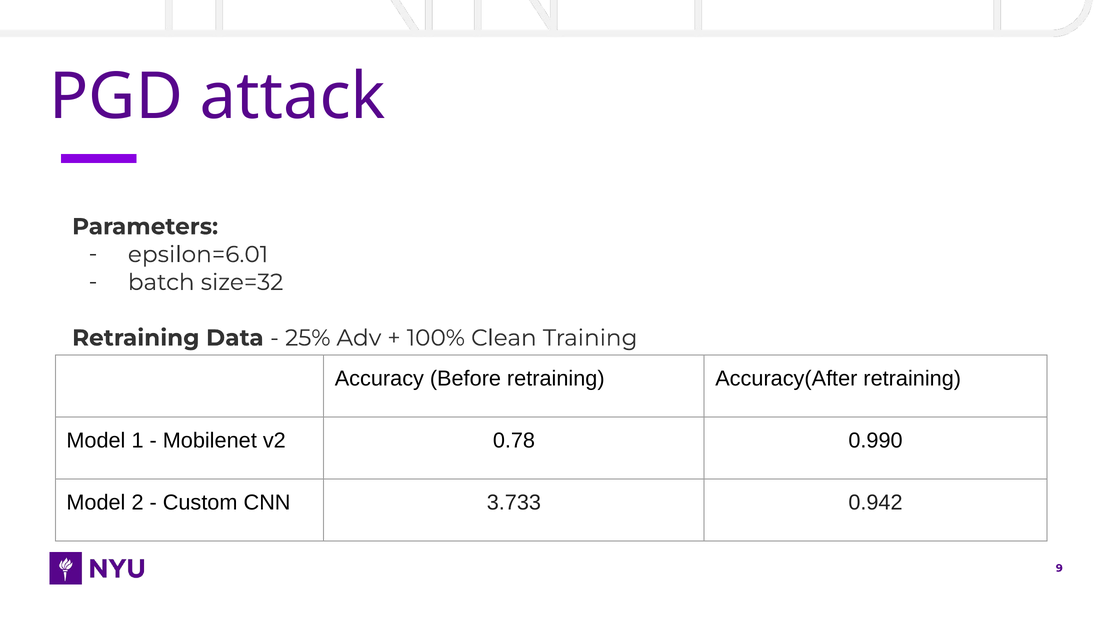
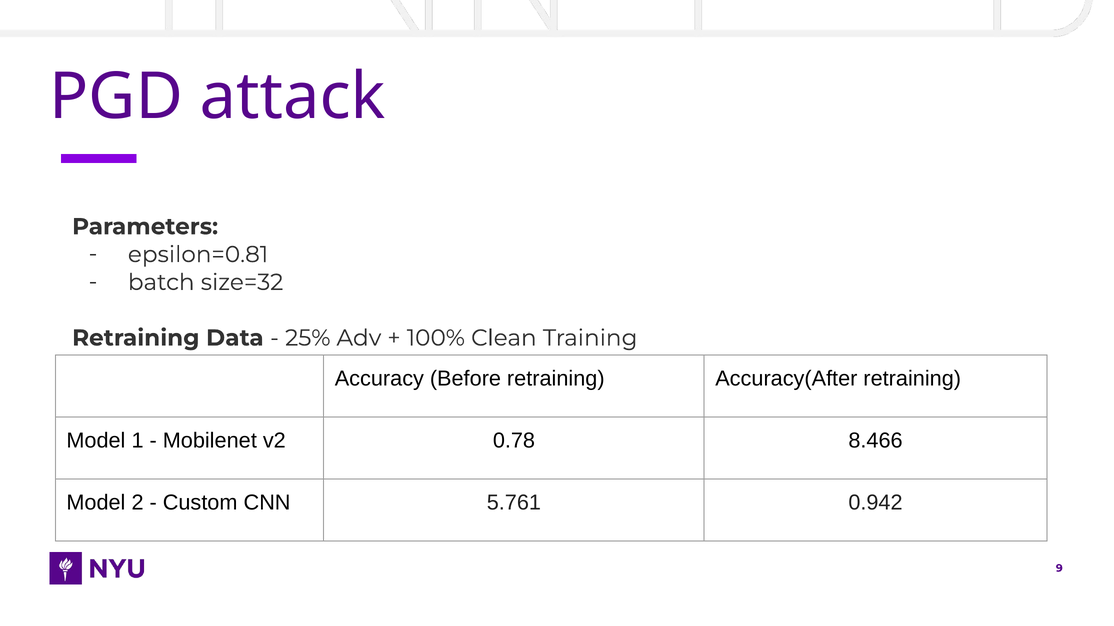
epsilon=6.01: epsilon=6.01 -> epsilon=0.81 (198, 255)
0.990: 0.990 -> 8.466 (876, 441)
3.733: 3.733 -> 5.761 (514, 503)
